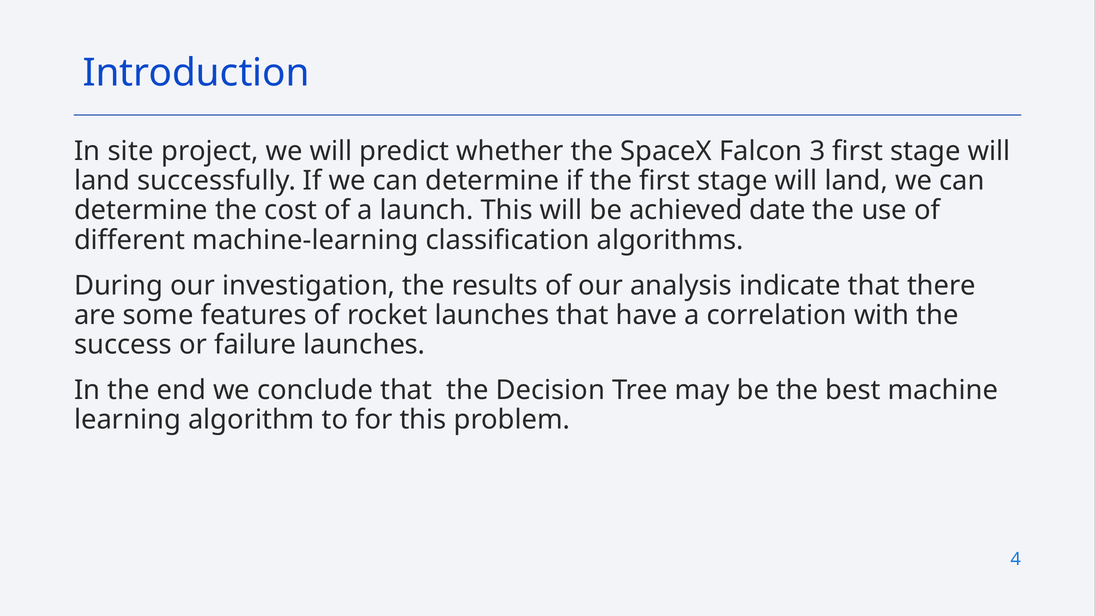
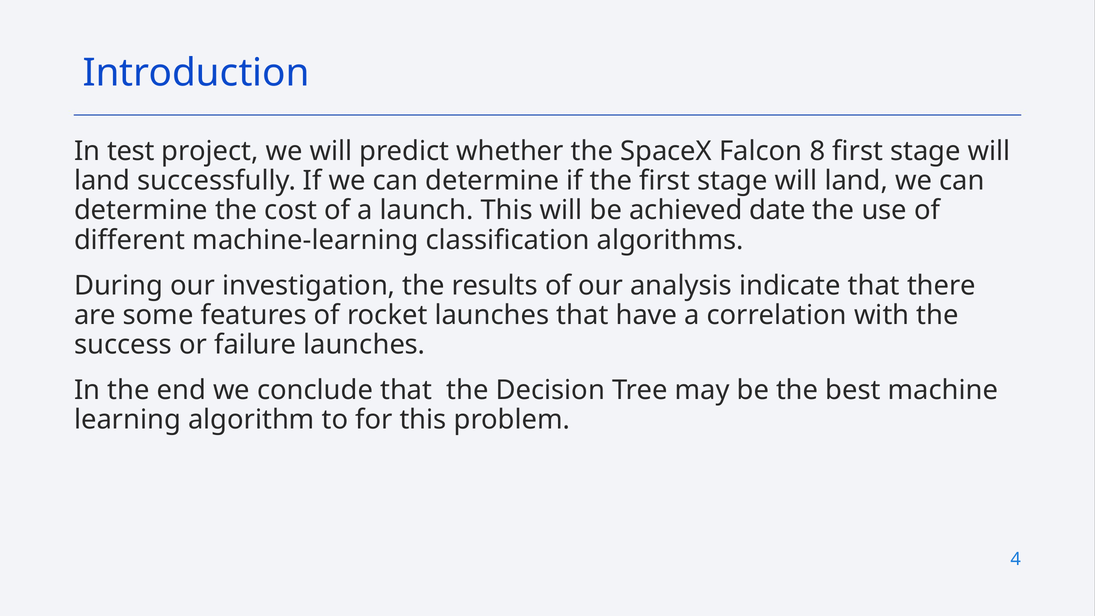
site: site -> test (131, 151)
3: 3 -> 8 (817, 151)
